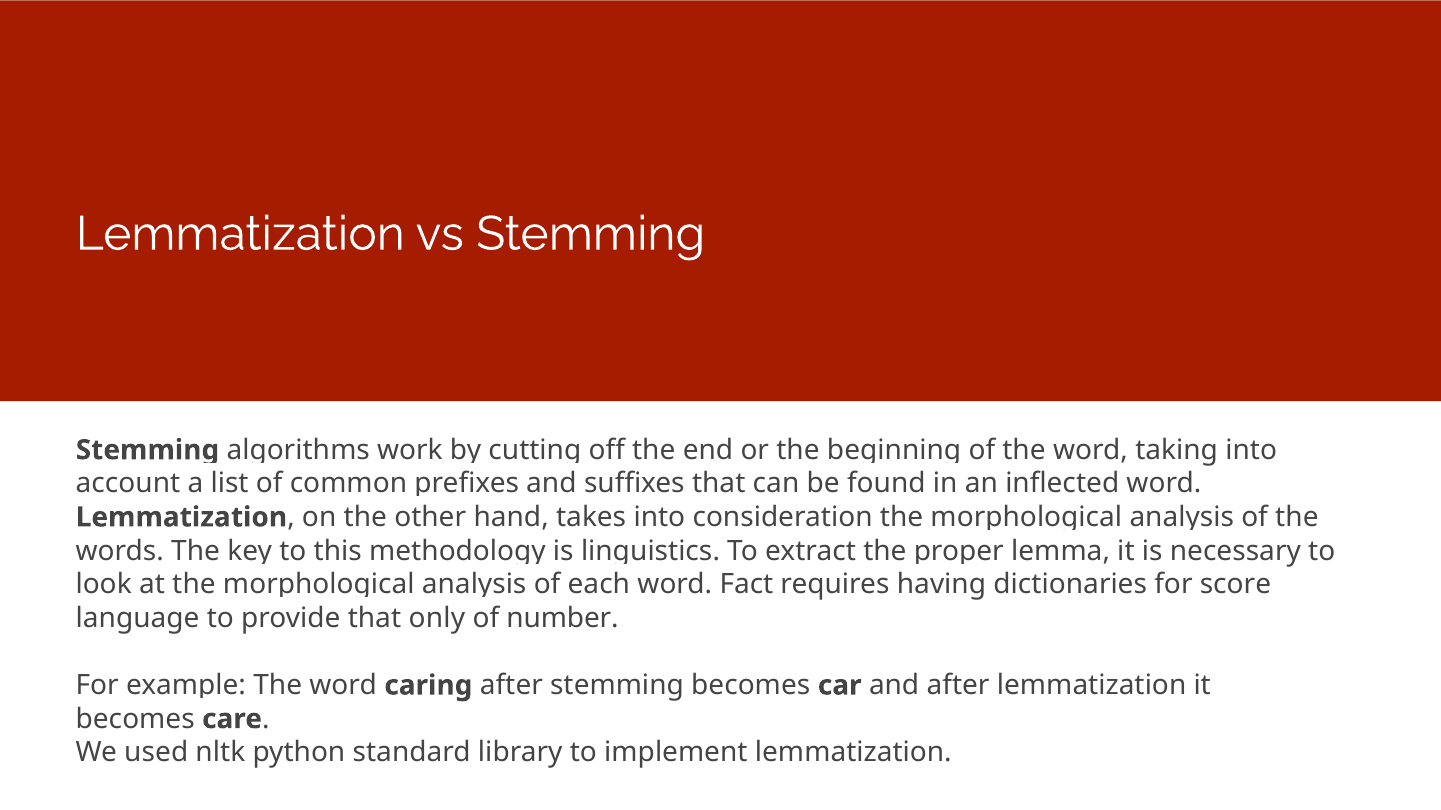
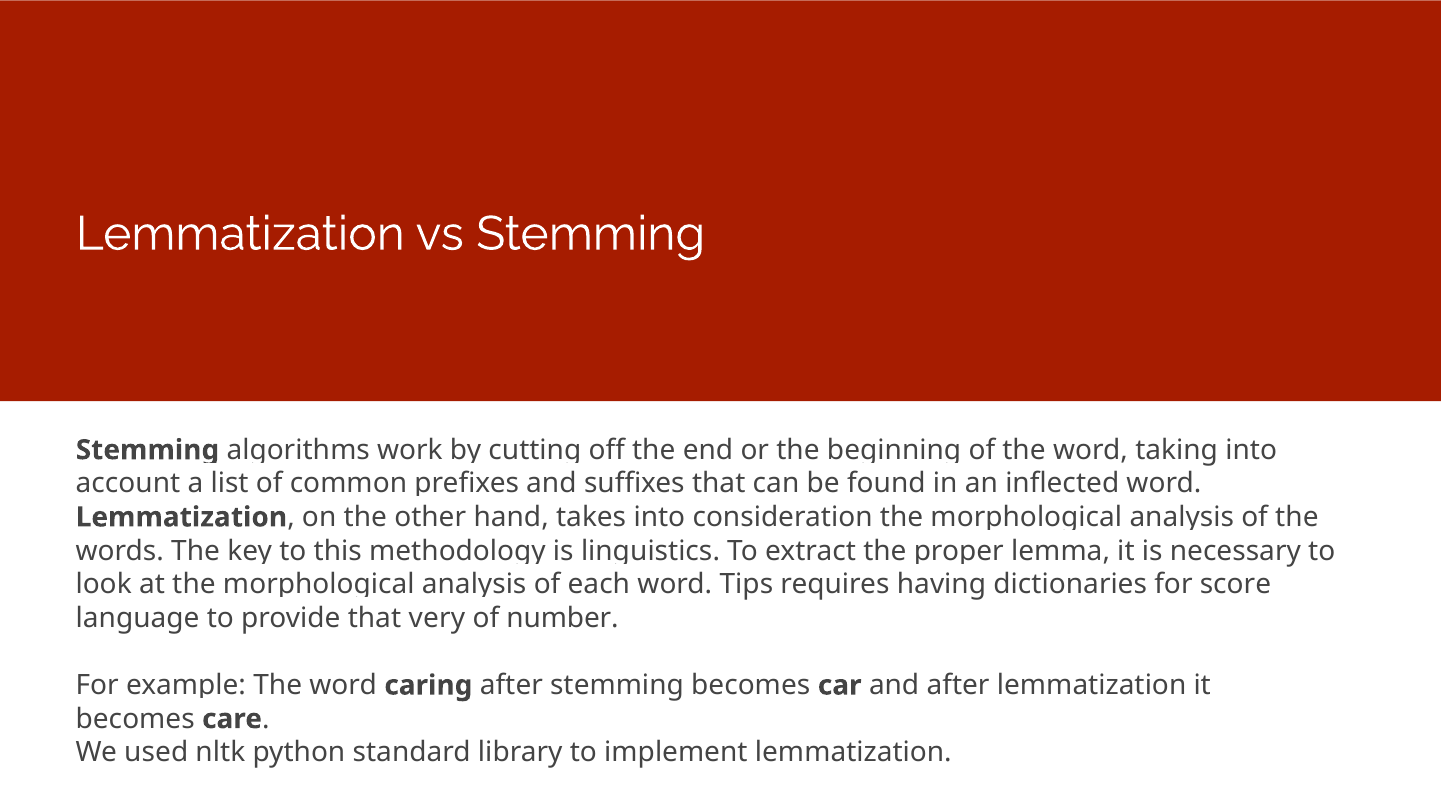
Fact: Fact -> Tips (746, 585)
only: only -> very (437, 619)
